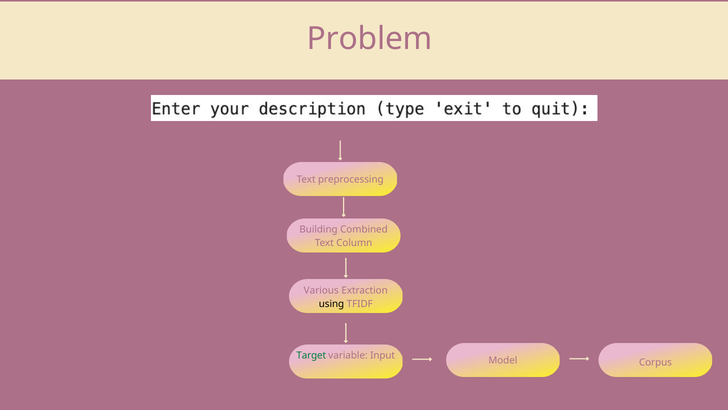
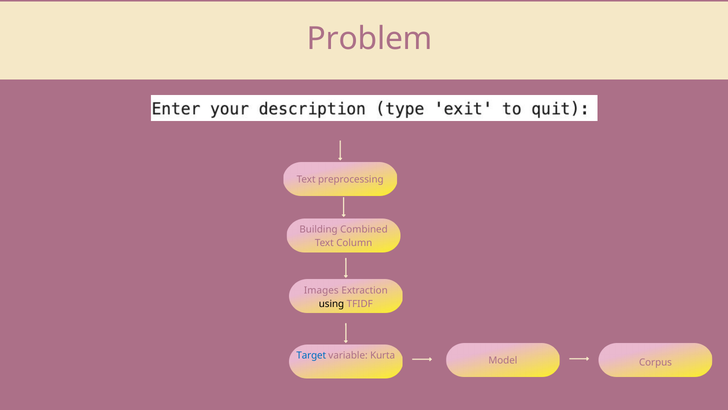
Various: Various -> Images (321, 290)
Target colour: green -> blue (311, 355)
Input: Input -> Kurta (383, 355)
